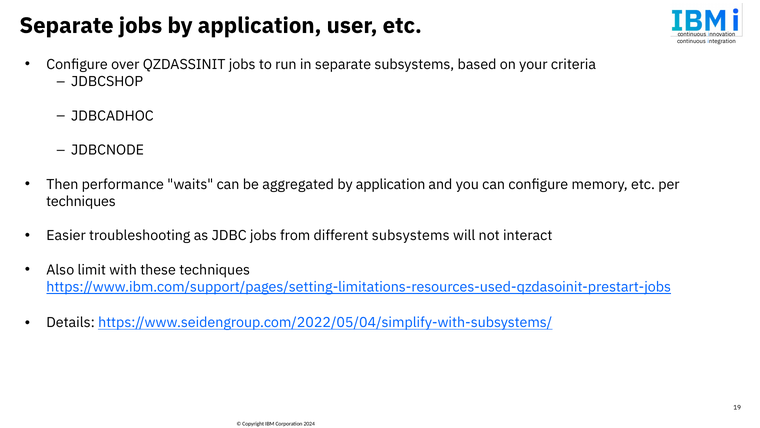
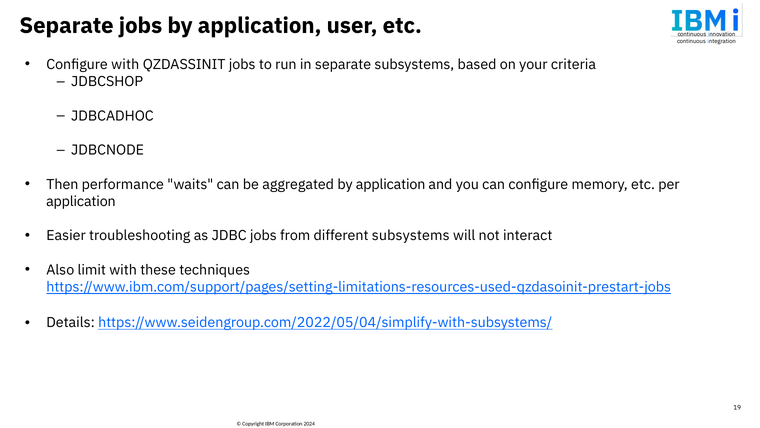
Configure over: over -> with (125, 64)
techniques: techniques -> application (81, 201)
